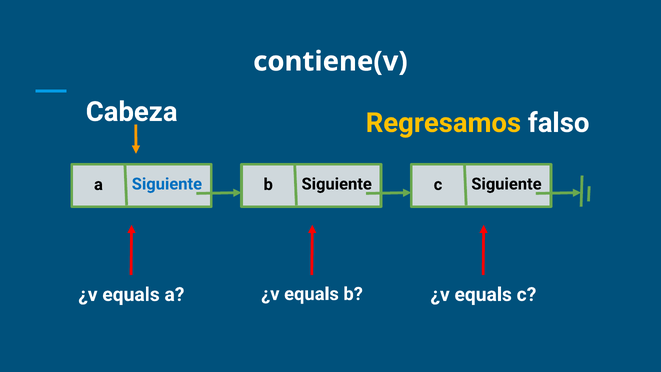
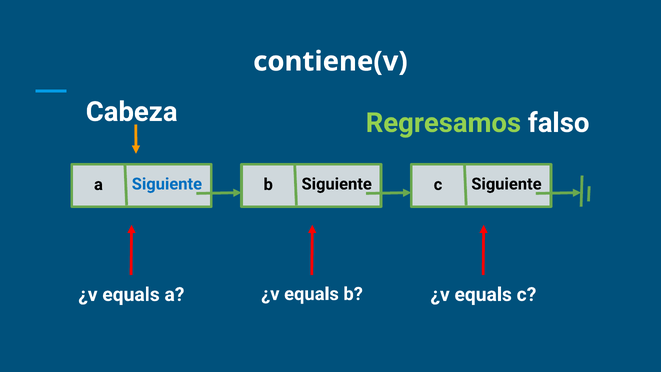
Regresamos colour: yellow -> light green (443, 123)
